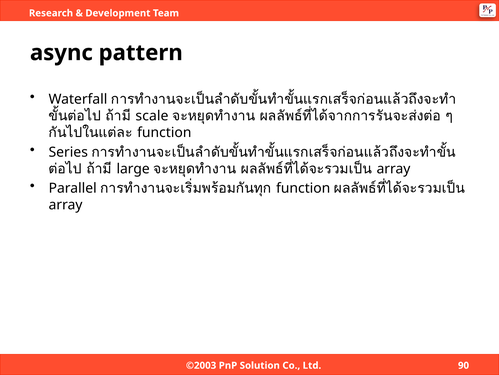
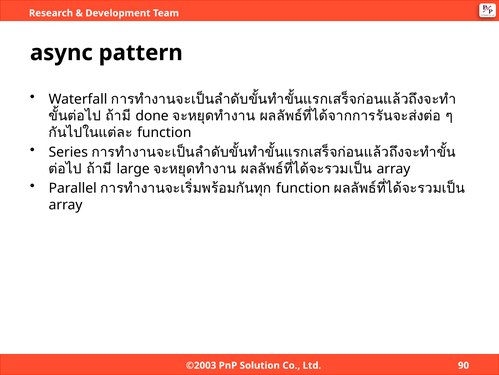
scale: scale -> done (152, 116)
